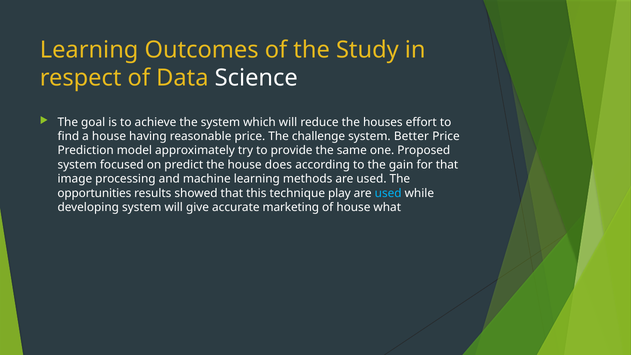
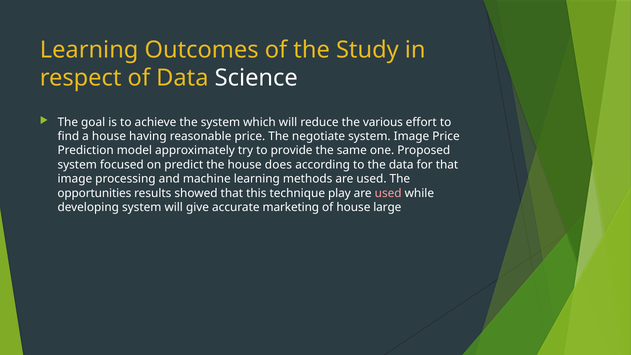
houses: houses -> various (383, 122)
challenge: challenge -> negotiate (319, 136)
system Better: Better -> Image (411, 136)
the gain: gain -> data (401, 165)
used colour: light blue -> pink (388, 193)
what: what -> large (387, 207)
